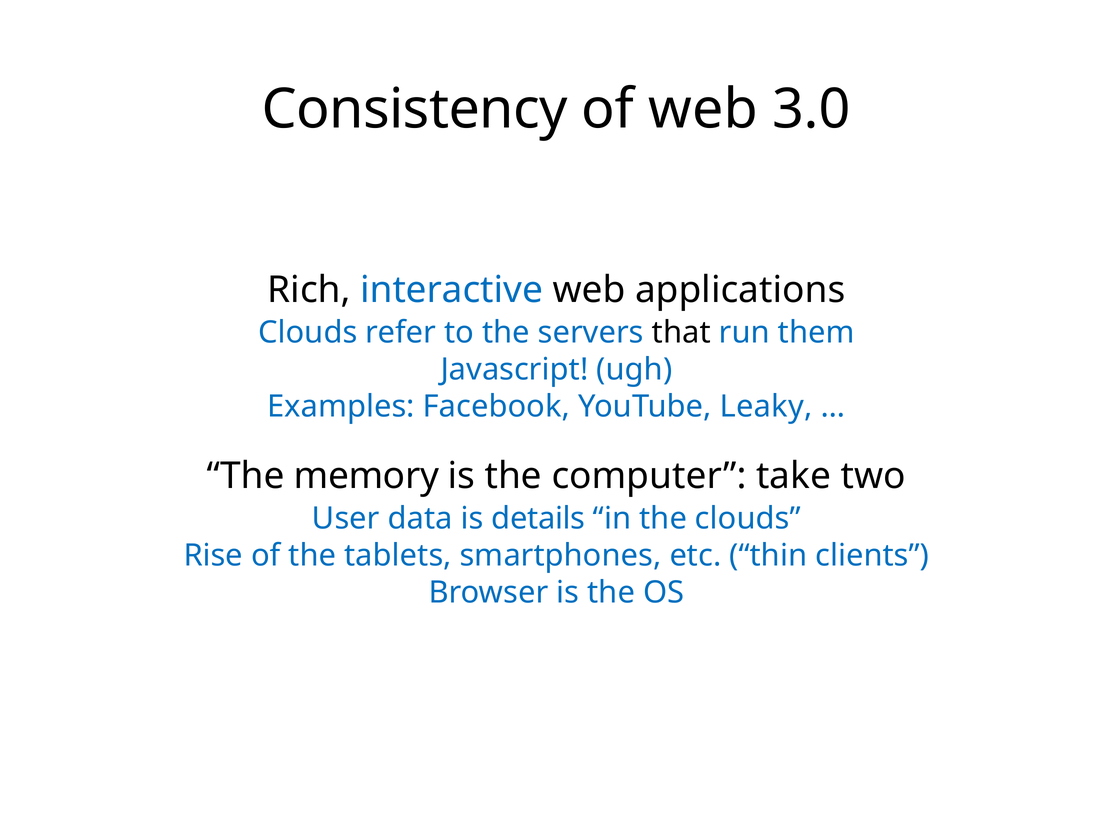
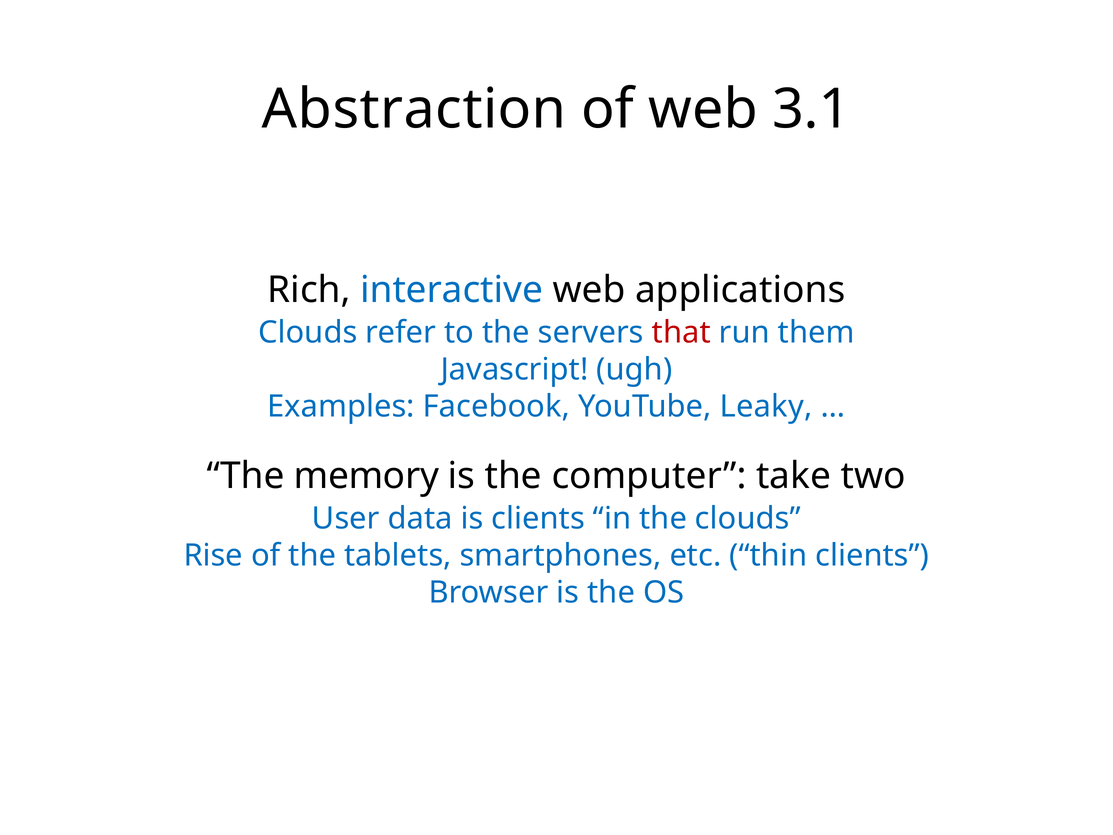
Consistency: Consistency -> Abstraction (414, 110)
3.0: 3.0 -> 3.1 (811, 110)
that colour: black -> red (681, 332)
is details: details -> clients (538, 518)
